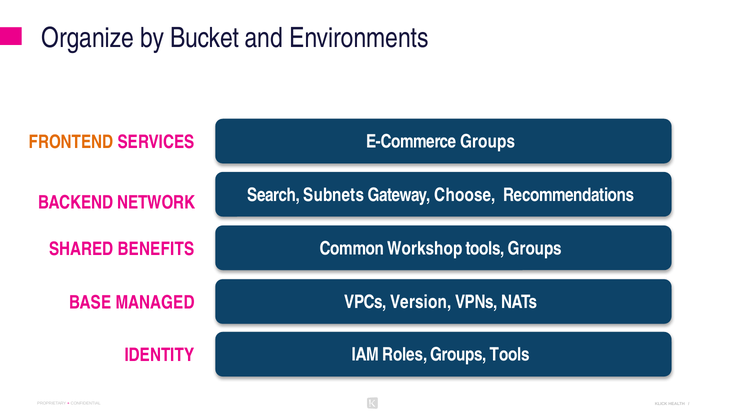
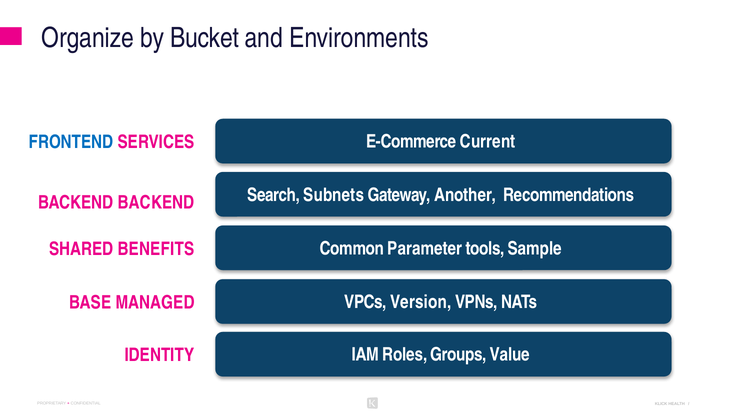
FRONTEND colour: orange -> blue (71, 142)
E-Commerce Groups: Groups -> Current (488, 142)
Choose: Choose -> Another (465, 195)
BACKEND NETWORK: NETWORK -> BACKEND (156, 203)
Workshop: Workshop -> Parameter (425, 249)
tools Groups: Groups -> Sample (535, 249)
Groups Tools: Tools -> Value (510, 355)
